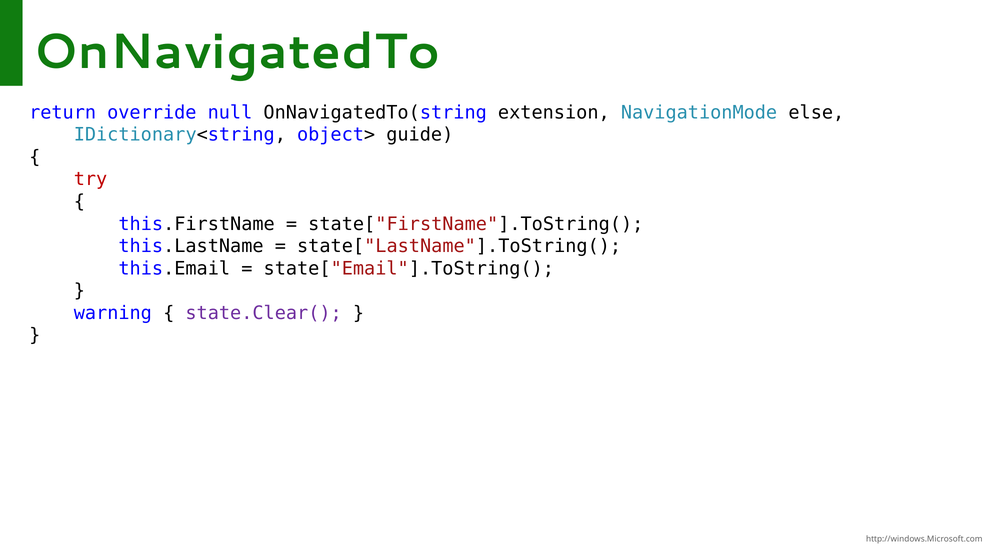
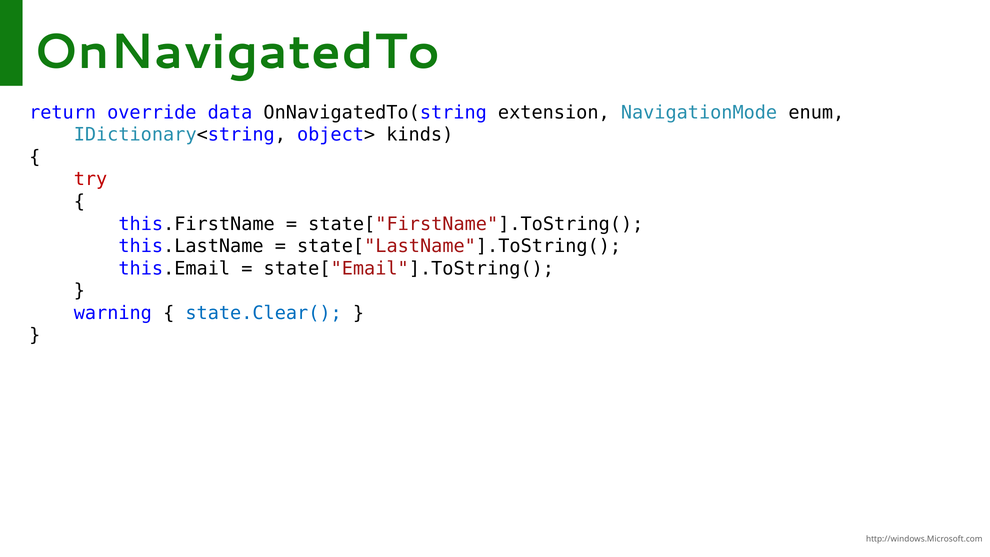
null: null -> data (230, 112)
else: else -> enum (816, 112)
guide: guide -> kinds (420, 135)
state.Clear( colour: purple -> blue (264, 313)
